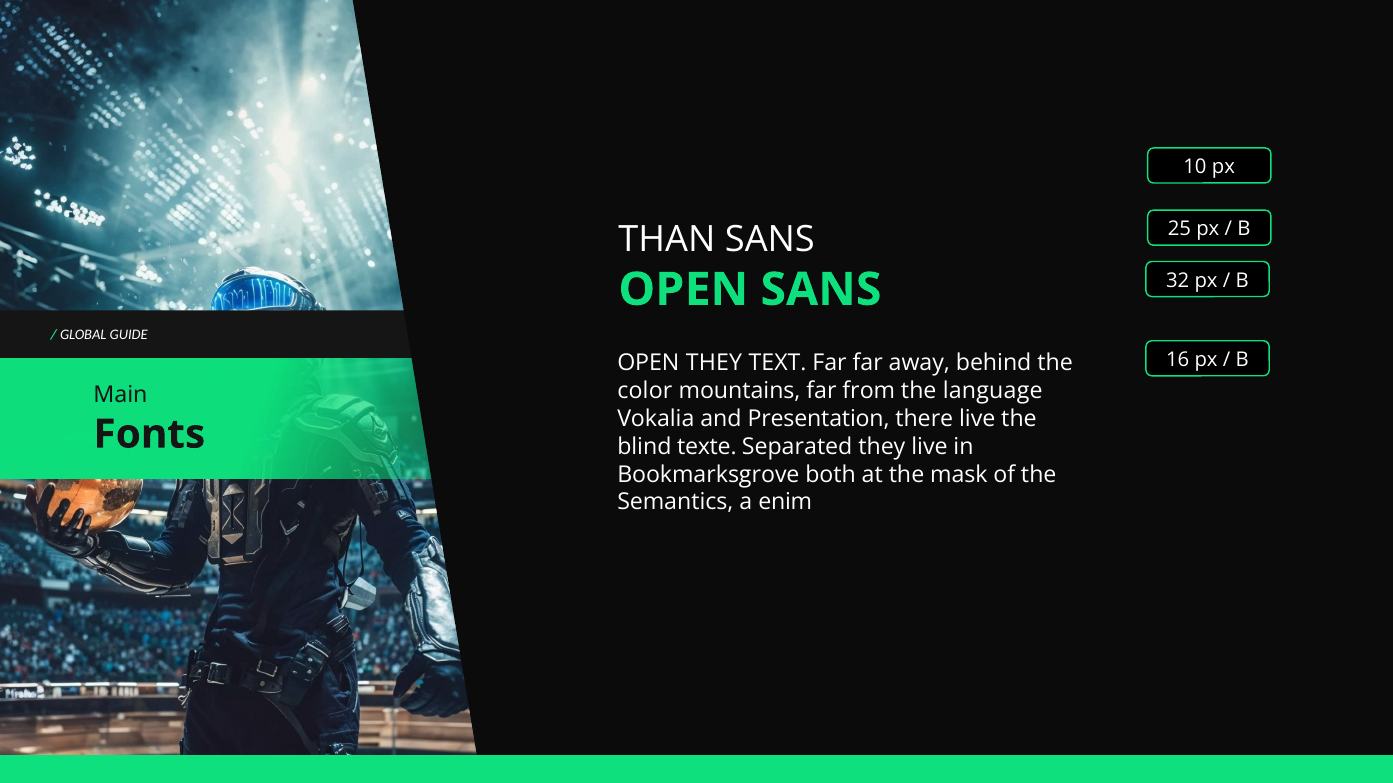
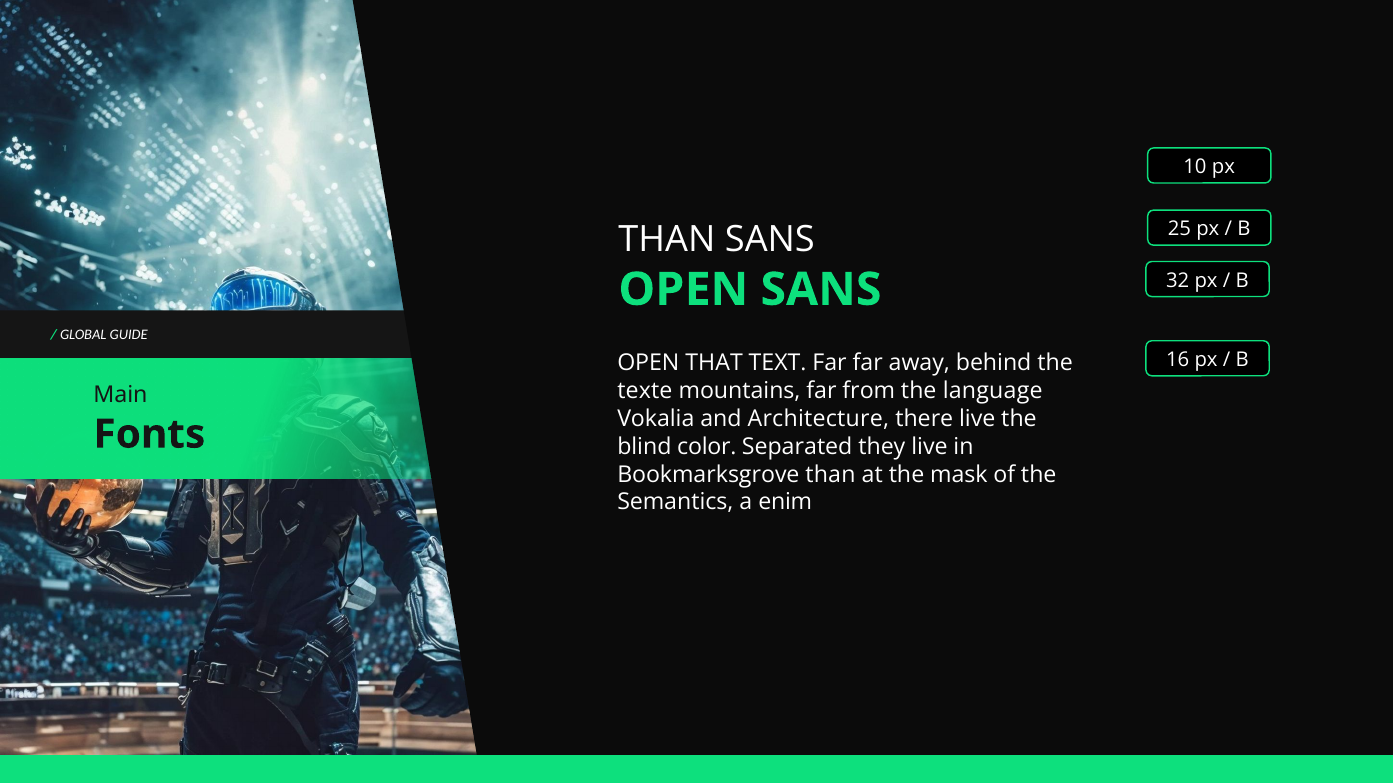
OPEN THEY: THEY -> THAT (714, 363)
color: color -> texte (645, 391)
Presentation: Presentation -> Architecture (818, 419)
texte: texte -> color (707, 447)
Bookmarksgrove both: both -> than (830, 475)
